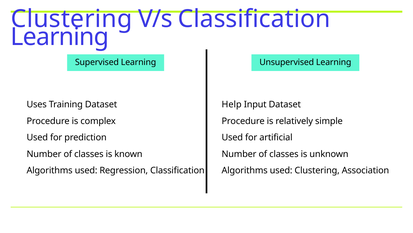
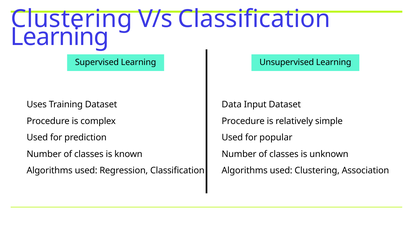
Help: Help -> Data (232, 104)
artificial: artificial -> popular (276, 137)
